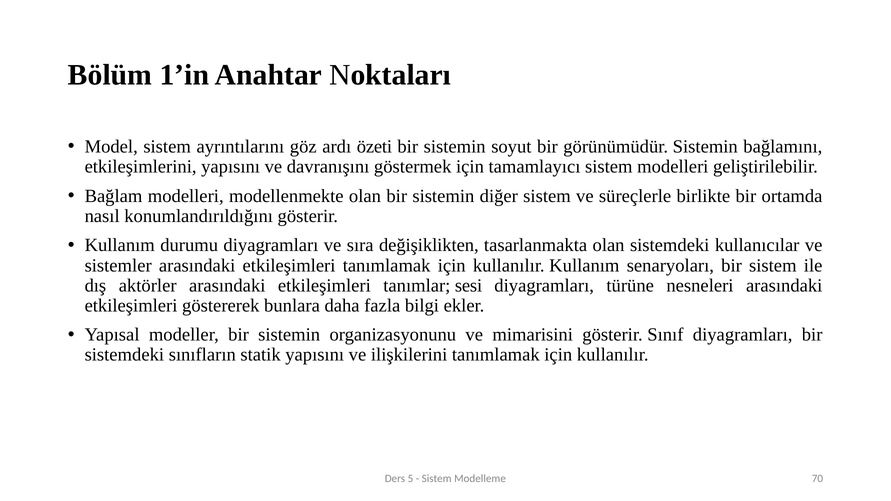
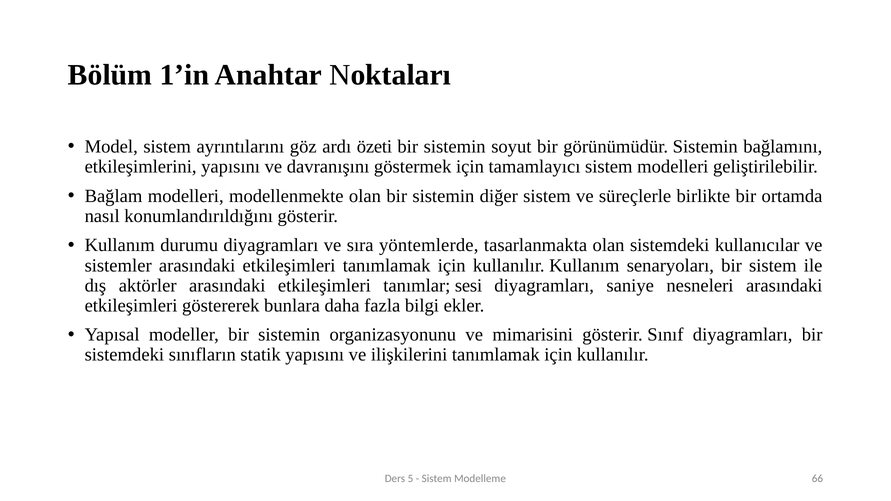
değişiklikten: değişiklikten -> yöntemlerde (429, 245)
türüne: türüne -> saniye (630, 286)
70: 70 -> 66 (817, 479)
